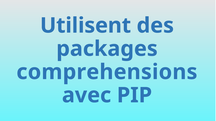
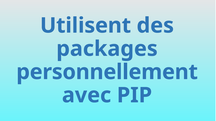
comprehensions: comprehensions -> personnellement (107, 72)
